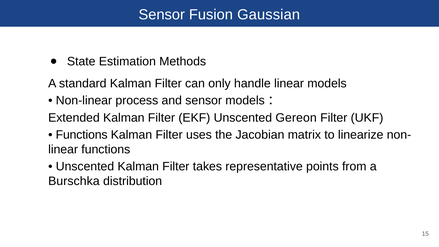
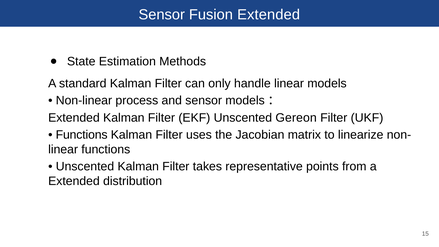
Fusion Gaussian: Gaussian -> Extended (269, 15)
Burschka: Burschka -> Extended (74, 181)
